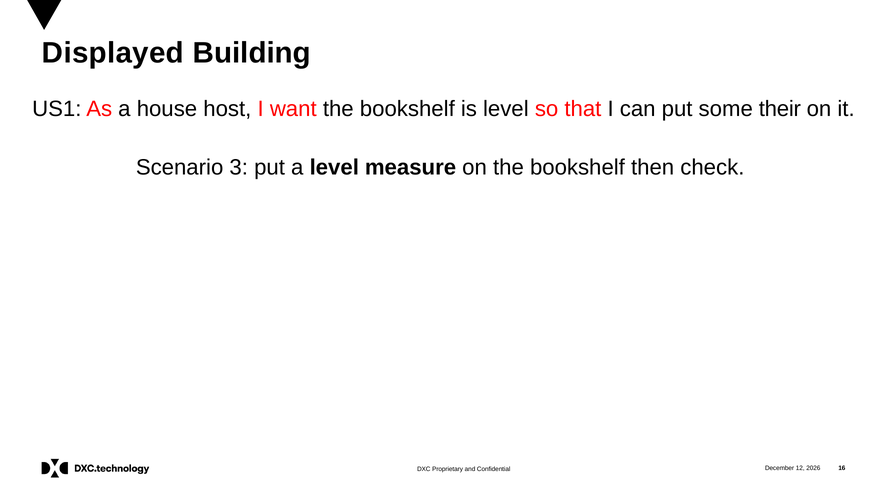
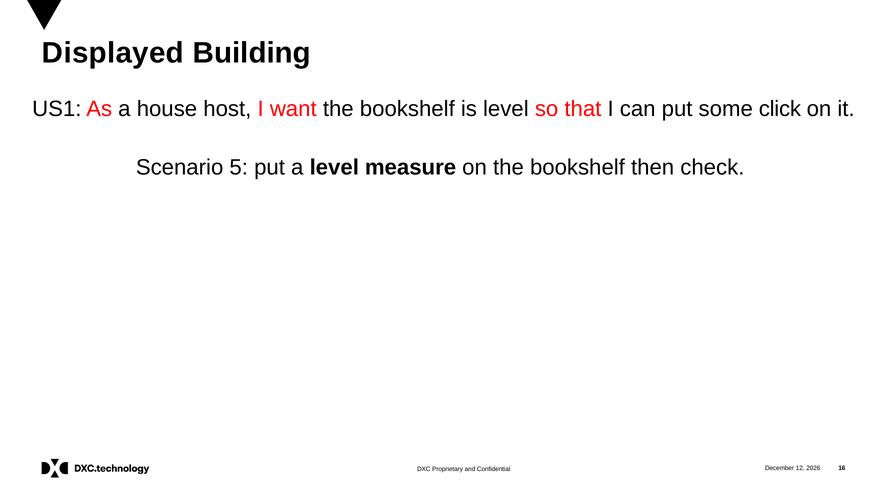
their: their -> click (780, 109)
3: 3 -> 5 (239, 167)
